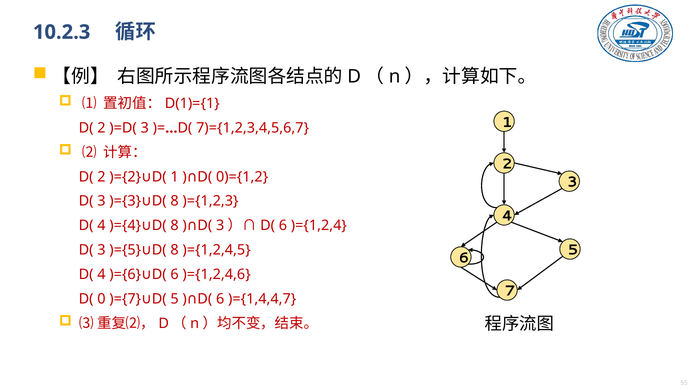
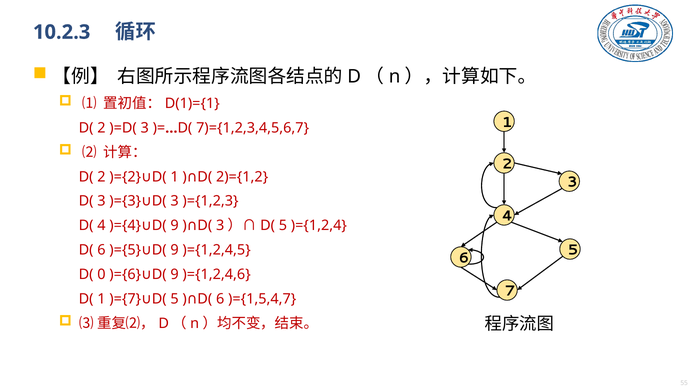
0)={1,2: 0)={1,2 -> 2)={1,2 (242, 177)
8: 8 -> 3 (175, 201)
6: 6 -> 5 (283, 225)
8: 8 -> 9 (175, 225)
3: 3 -> 6 (101, 250)
8: 8 -> 9 (175, 250)
4: 4 -> 0 (101, 274)
6: 6 -> 9 (175, 274)
0: 0 -> 1 (101, 299)
)={1,4,4,7: )={1,4,4,7 -> )={1,5,4,7 (262, 299)
